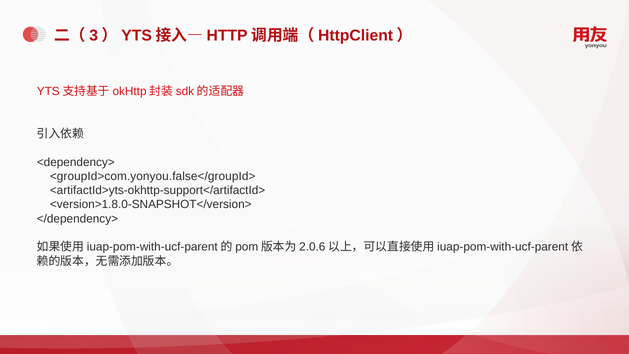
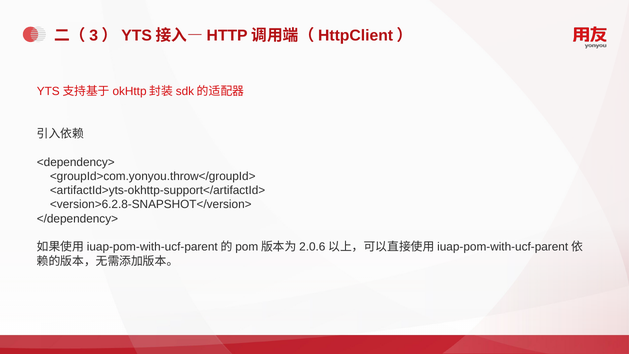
<groupId>com.yonyou.false</groupId>: <groupId>com.yonyou.false</groupId> -> <groupId>com.yonyou.throw</groupId> (153, 176)
<version>1.8.0-SNAPSHOT</version>: <version>1.8.0-SNAPSHOT</version> -> <version>6.2.8-SNAPSHOT</version> (151, 204)
